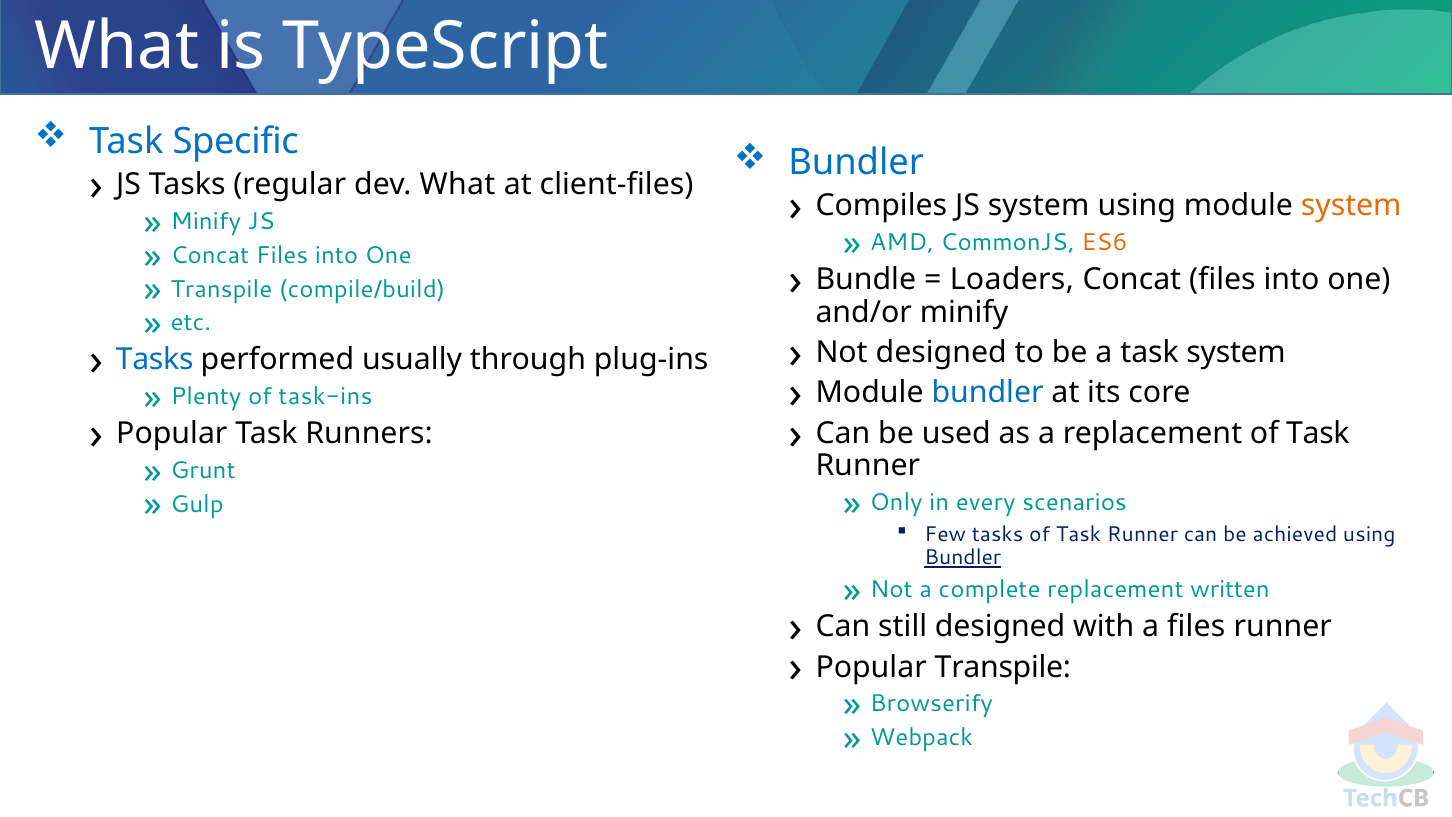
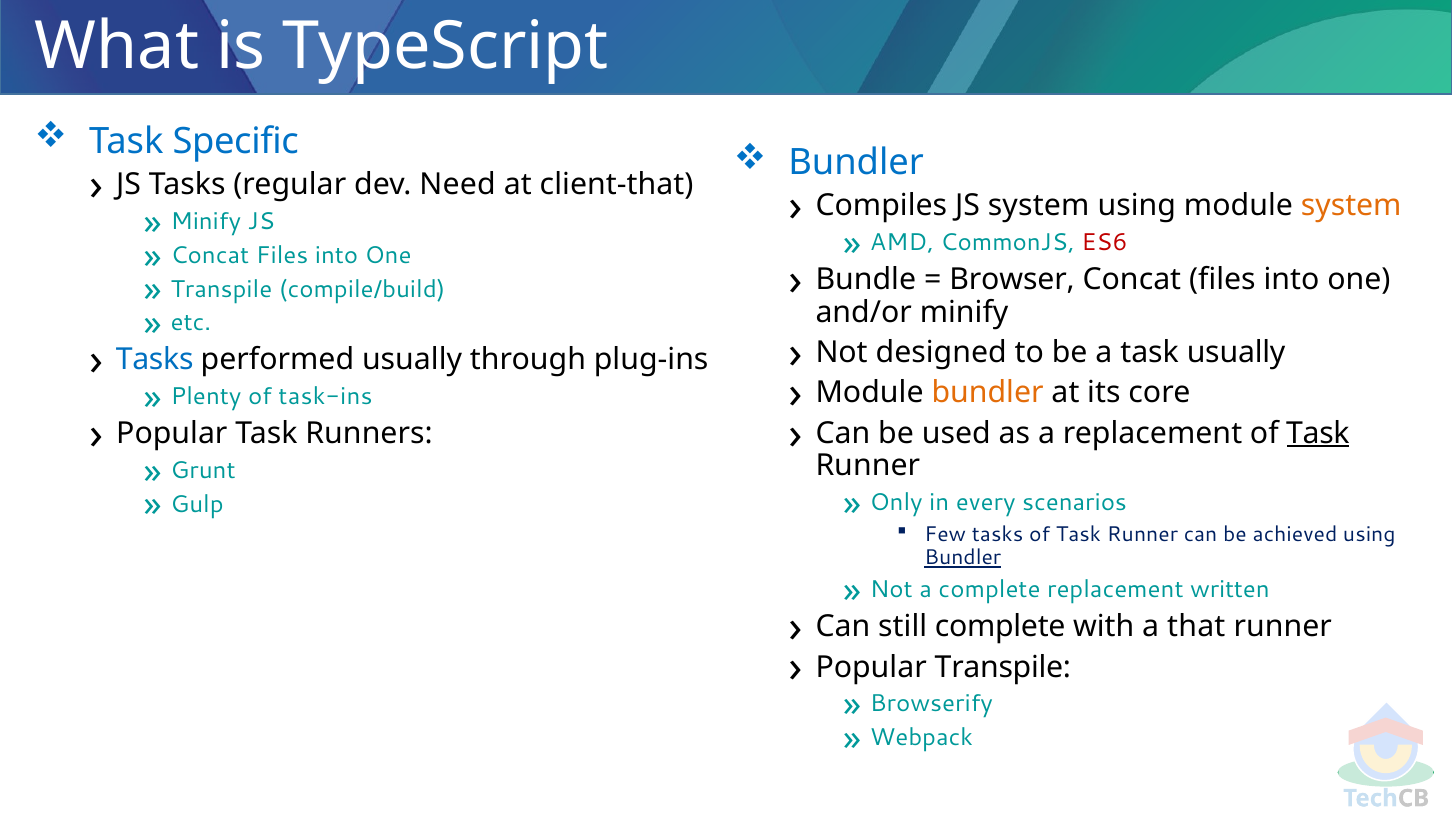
dev What: What -> Need (458, 185)
client-files: client-files -> client-that (617, 185)
ES6 colour: orange -> red (1105, 243)
Loaders: Loaders -> Browser (1012, 280)
task system: system -> usually (1236, 353)
bundler colour: blue -> orange (988, 393)
Task underline: none -> present (1318, 433)
still designed: designed -> complete (1000, 627)
a files: files -> that (1196, 627)
